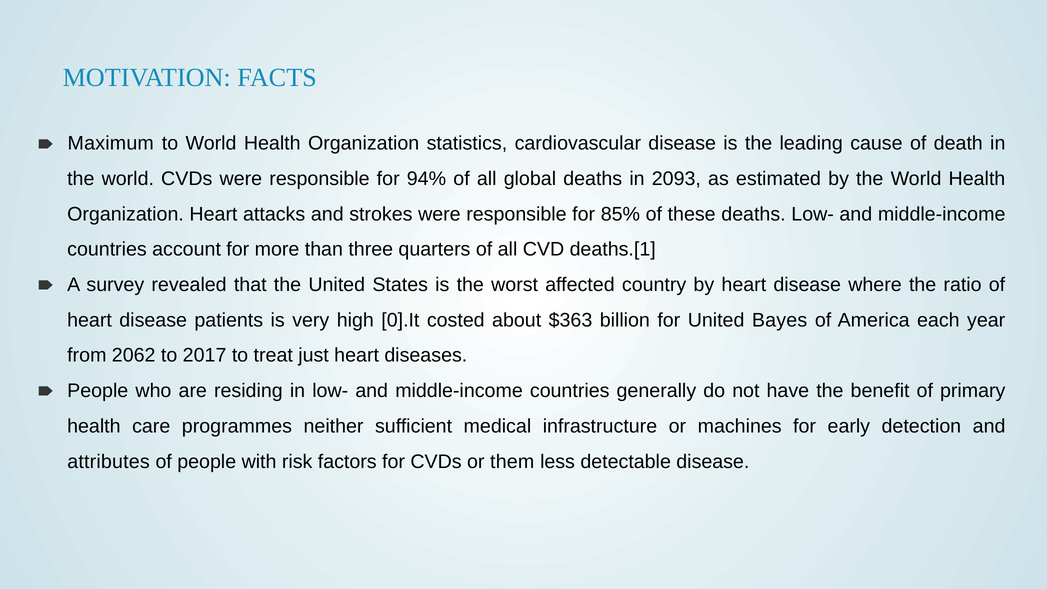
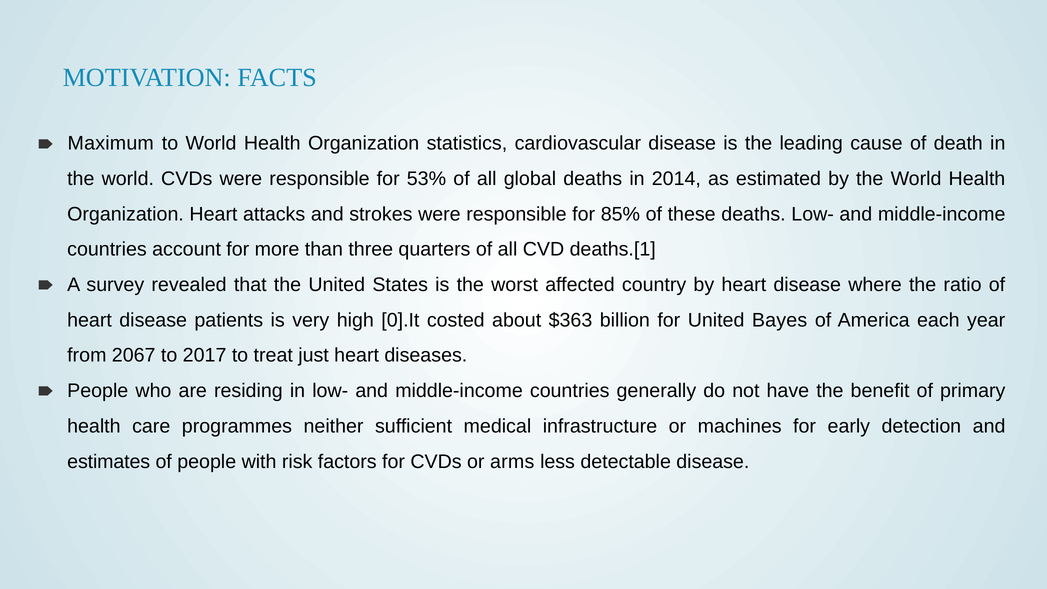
94%: 94% -> 53% (426, 179)
2093: 2093 -> 2014 (676, 179)
2062: 2062 -> 2067 (134, 355)
attributes: attributes -> estimates (109, 461)
them: them -> arms (512, 461)
